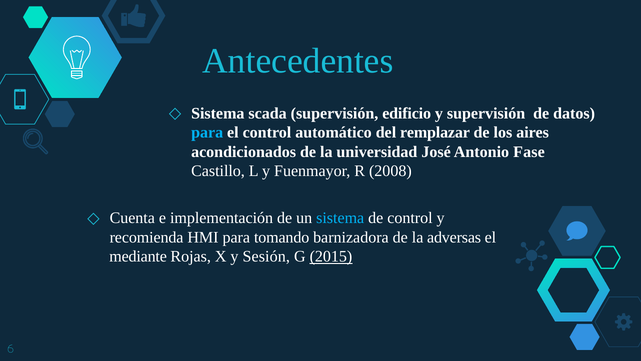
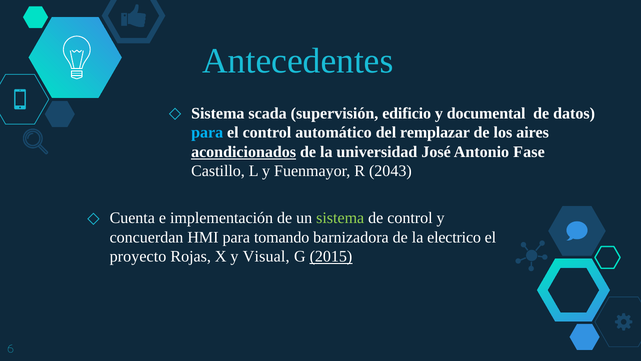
y supervisión: supervisión -> documental (486, 113)
acondicionados underline: none -> present (244, 152)
2008: 2008 -> 2043 (390, 171)
sistema colour: light blue -> light green (340, 218)
recomienda: recomienda -> concuerdan (146, 237)
adversas: adversas -> electrico (454, 237)
mediante: mediante -> proyecto (138, 256)
Sesión: Sesión -> Visual (266, 256)
